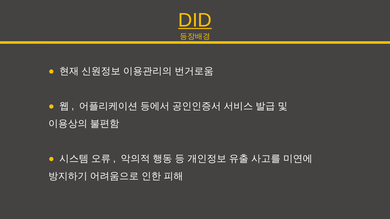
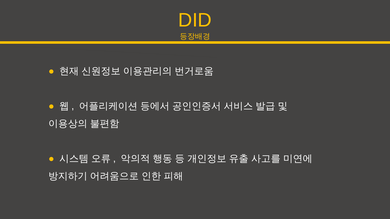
DID underline: present -> none (195, 20)
